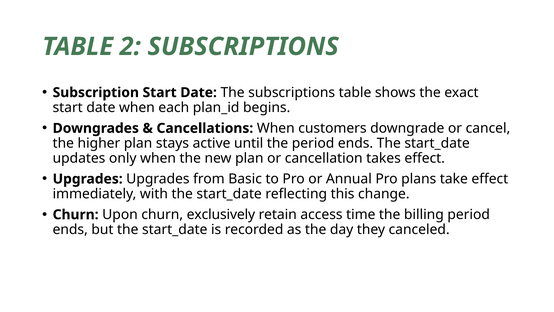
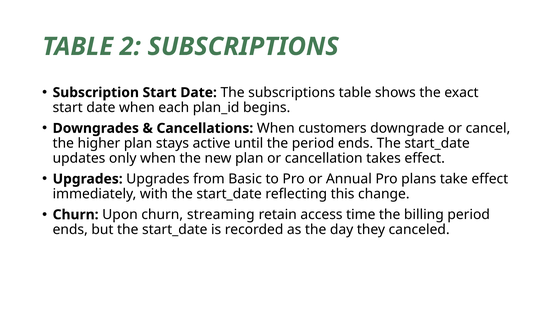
exclusively: exclusively -> streaming (221, 214)
